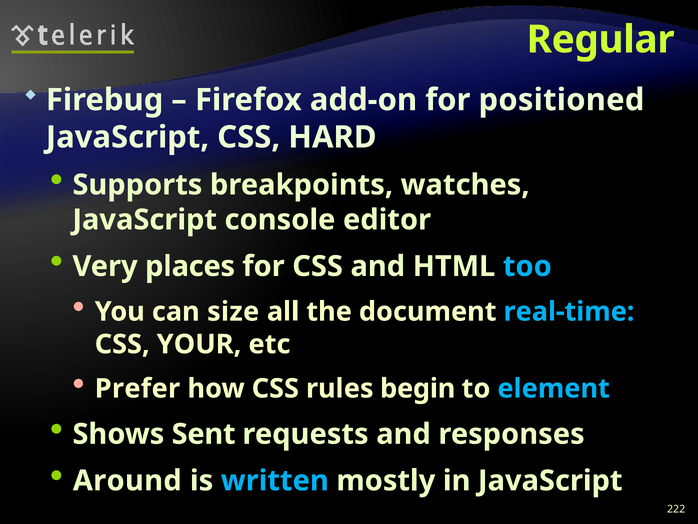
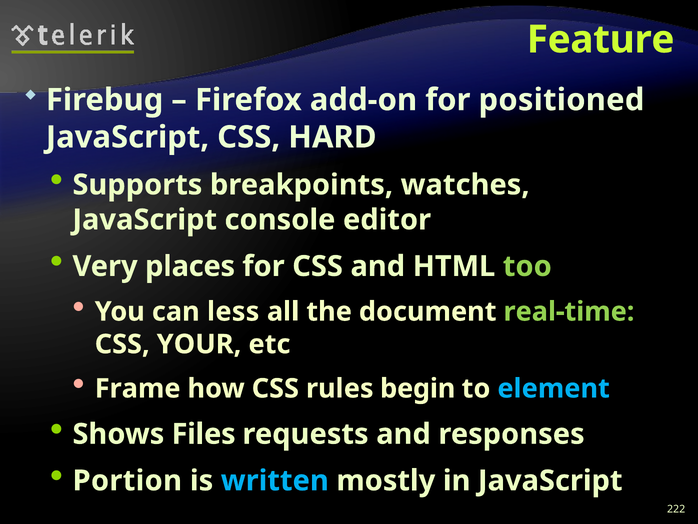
Regular: Regular -> Feature (601, 40)
too colour: light blue -> light green (527, 266)
size: size -> less (233, 311)
real-time colour: light blue -> light green (569, 311)
Prefer: Prefer -> Frame (138, 388)
Sent: Sent -> Files (204, 434)
Around: Around -> Portion (127, 480)
